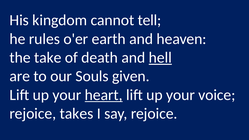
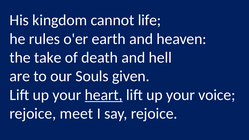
tell: tell -> life (149, 20)
hell underline: present -> none (160, 58)
takes: takes -> meet (76, 114)
